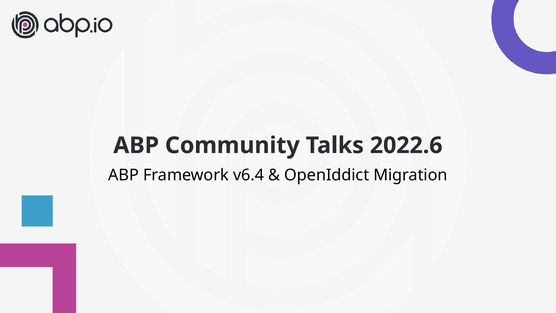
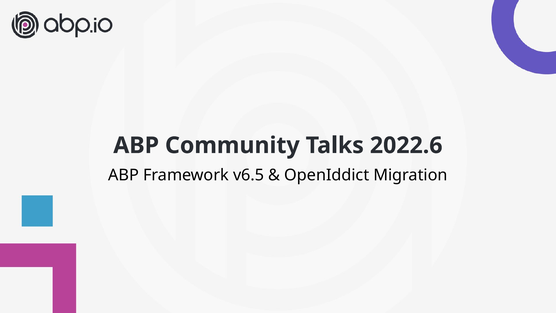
v6.4: v6.4 -> v6.5 (249, 175)
